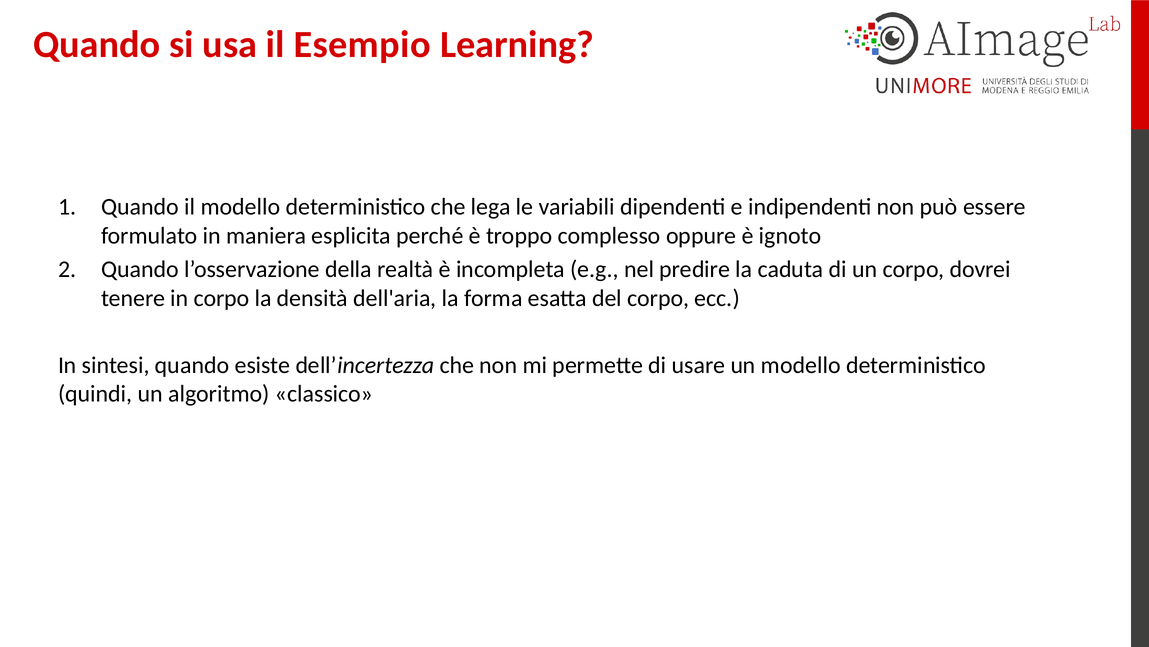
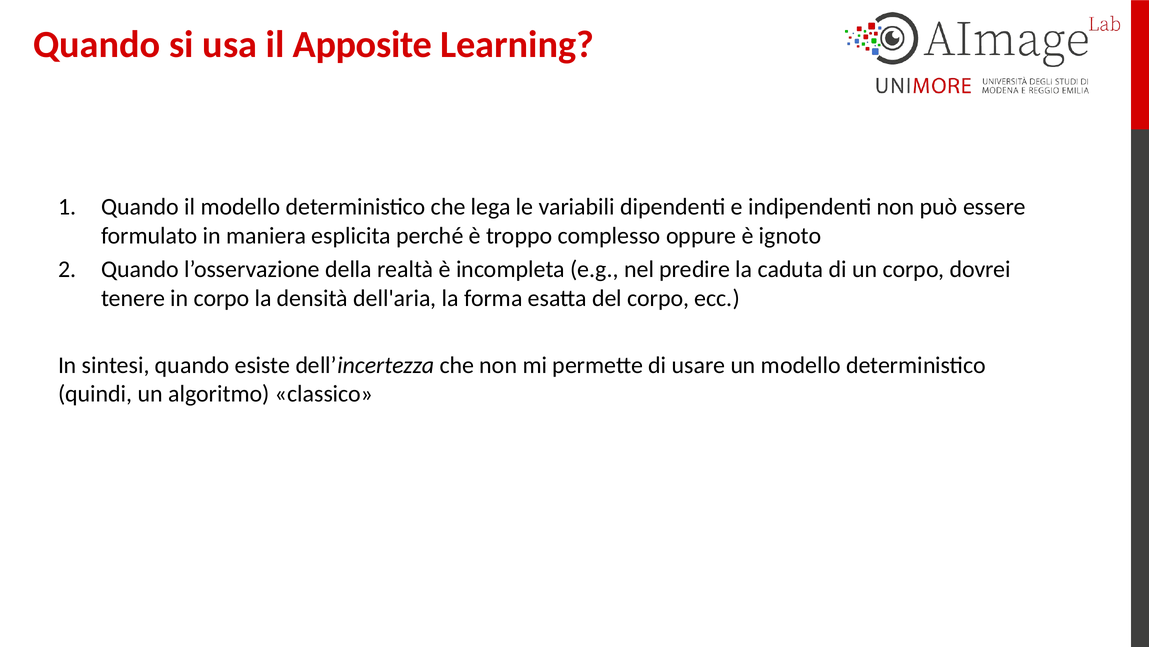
Esempio: Esempio -> Apposite (363, 44)
